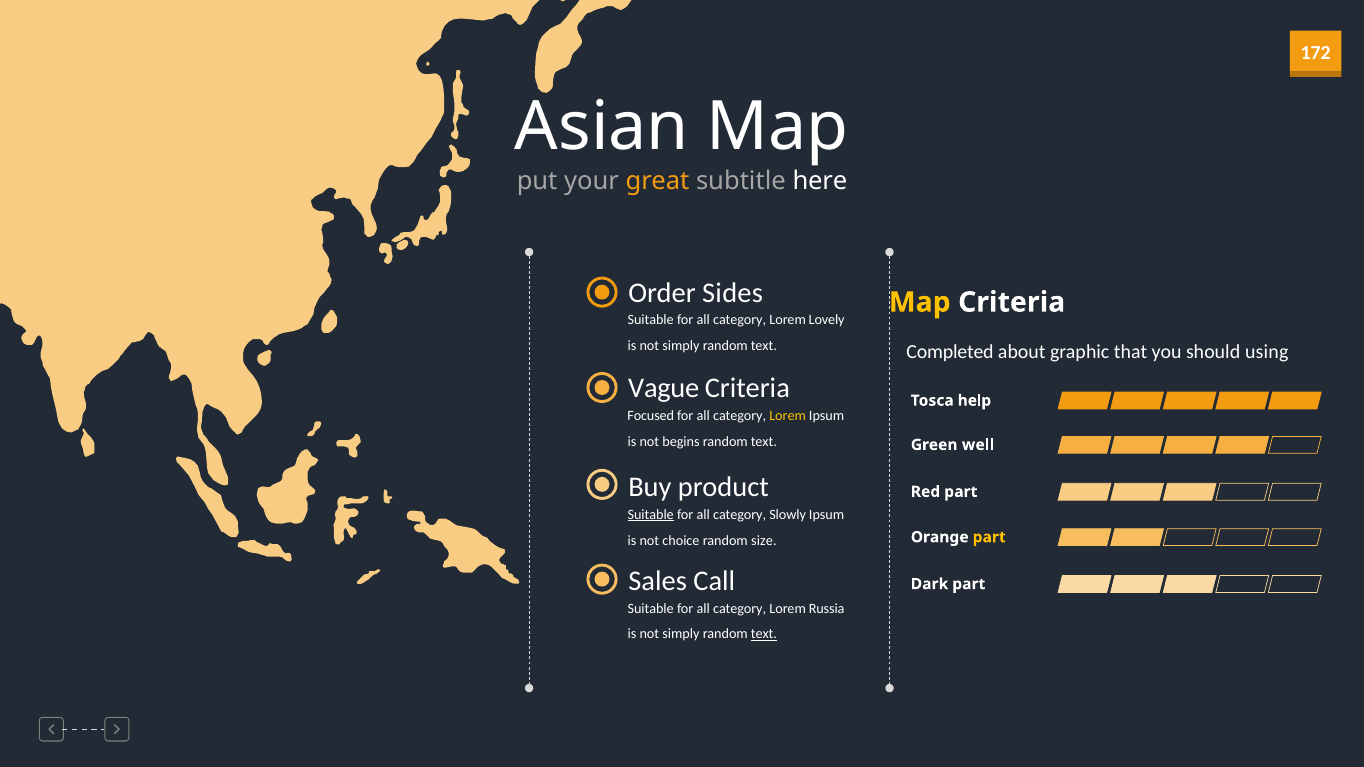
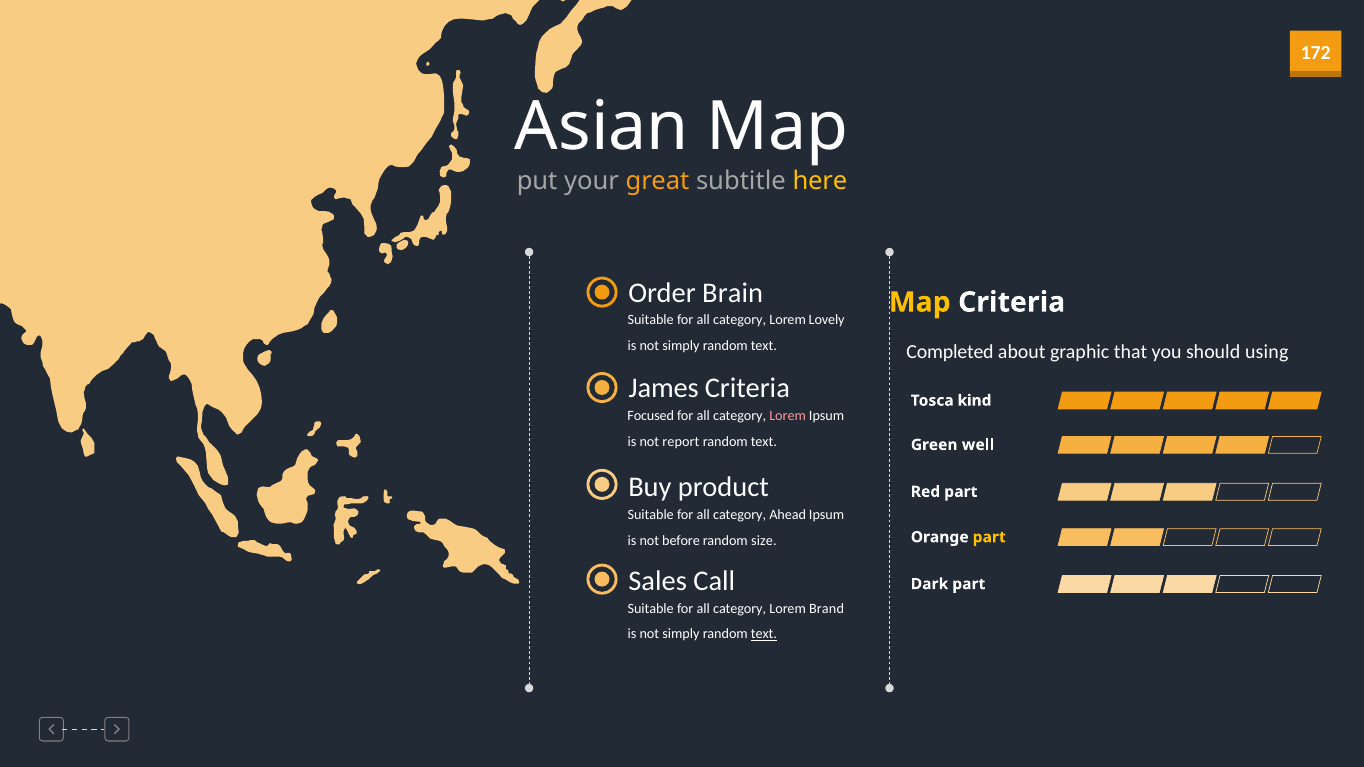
here colour: white -> yellow (820, 181)
Sides: Sides -> Brain (733, 293)
Vague: Vague -> James (664, 389)
help: help -> kind (974, 401)
Lorem colour: yellow -> pink (788, 416)
begins: begins -> report (681, 442)
Suitable underline: present -> none (651, 515)
Slowly: Slowly -> Ahead (788, 515)
choice: choice -> before (681, 541)
Russia: Russia -> Brand (827, 609)
